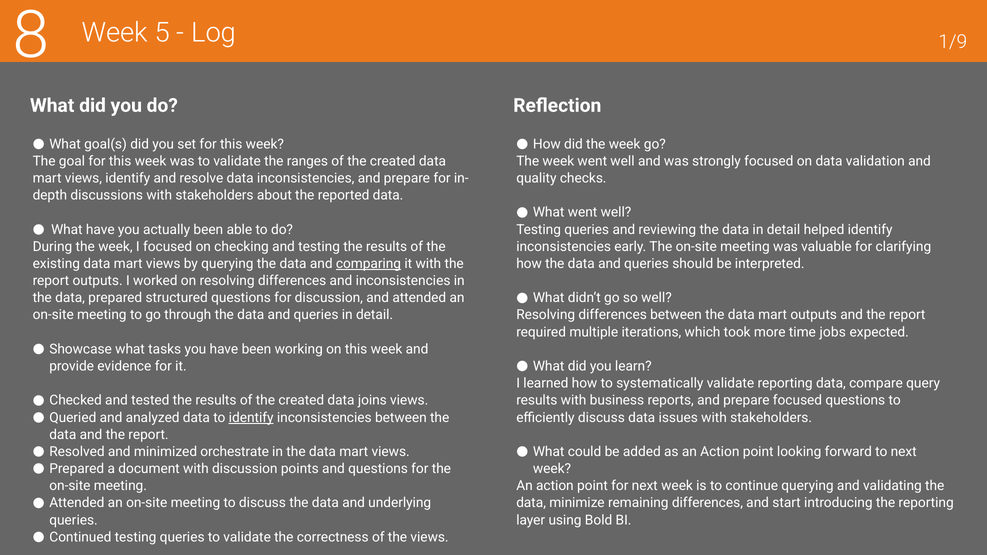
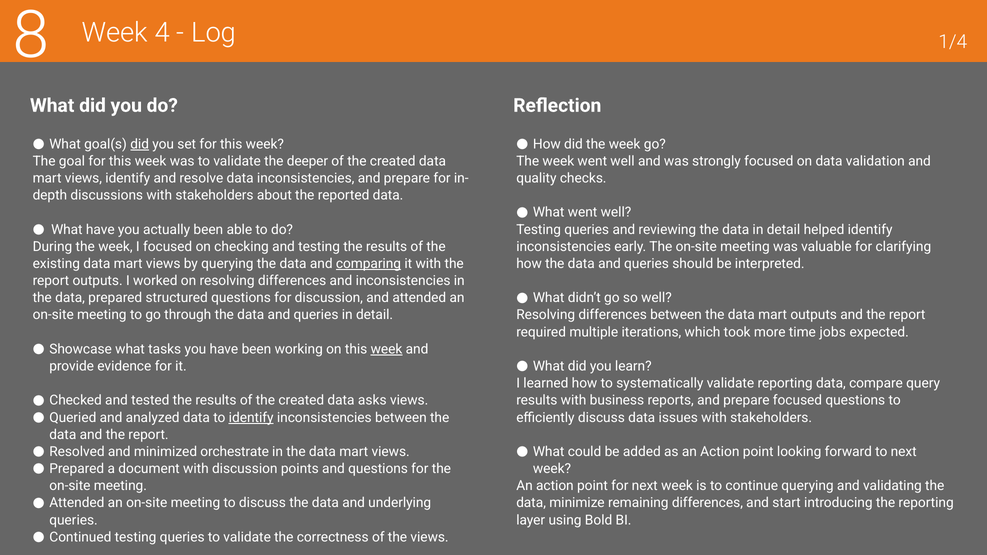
5: 5 -> 4 (162, 33)
1/9: 1/9 -> 1/4 (953, 42)
did underline: none -> present (140, 144)
ranges: ranges -> deeper (307, 161)
week underline: none -> present (387, 349)
joins: joins -> asks (372, 401)
